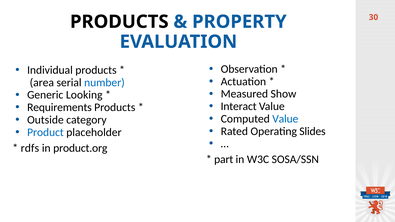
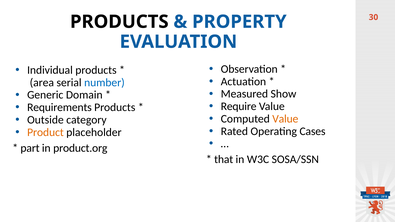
Looking: Looking -> Domain (84, 95)
Interact: Interact -> Require (239, 106)
Value colour: blue -> orange (285, 119)
Slides: Slides -> Cases (312, 131)
Product colour: blue -> orange (45, 132)
rdfs: rdfs -> part (30, 148)
part: part -> that (224, 160)
